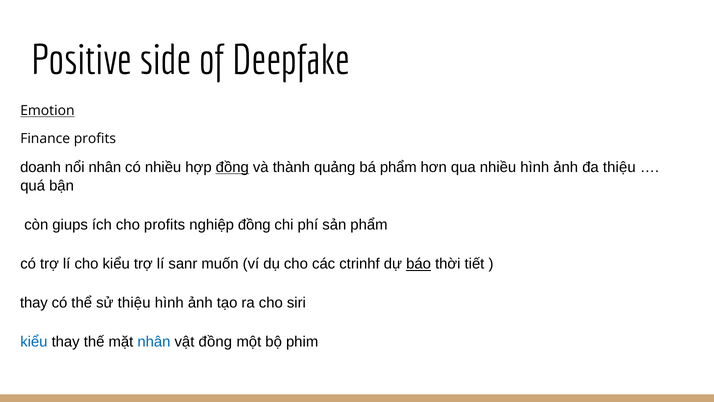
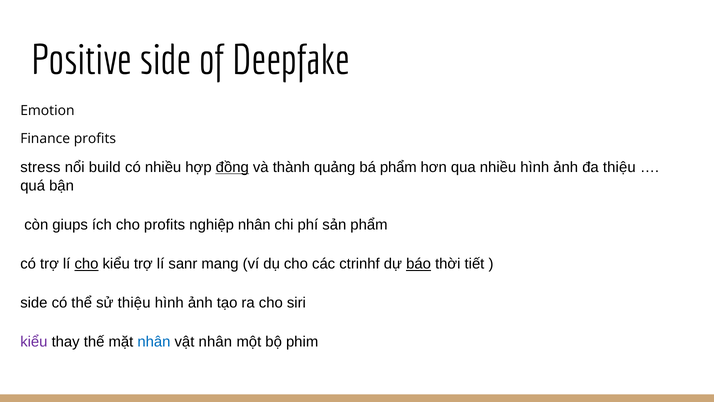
Emotion underline: present -> none (47, 111)
doanh: doanh -> stress (40, 167)
nổi nhân: nhân -> build (105, 167)
nghiệp đồng: đồng -> nhân (254, 225)
cho underline: none -> present (87, 264)
muốn: muốn -> mang (220, 264)
thay: thay -> side (34, 303)
kiểu colour: blue -> purple (34, 342)
vật đồng: đồng -> nhân (215, 342)
